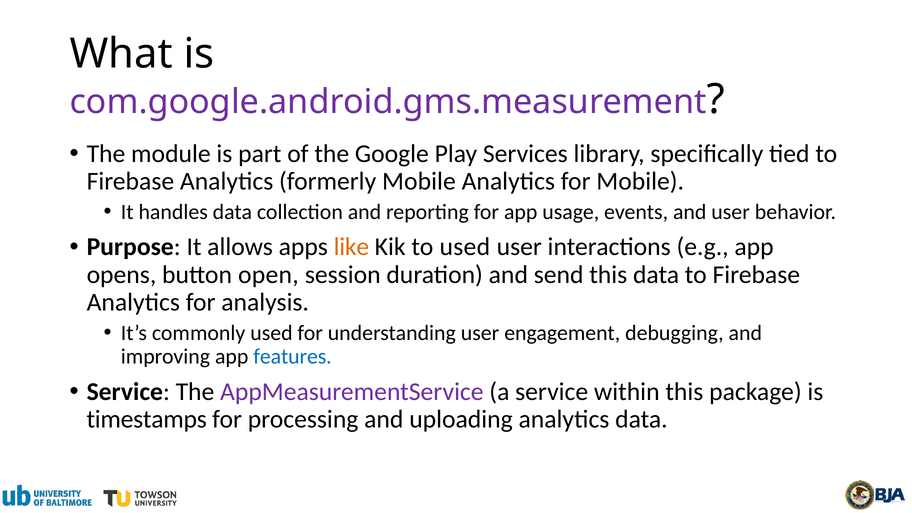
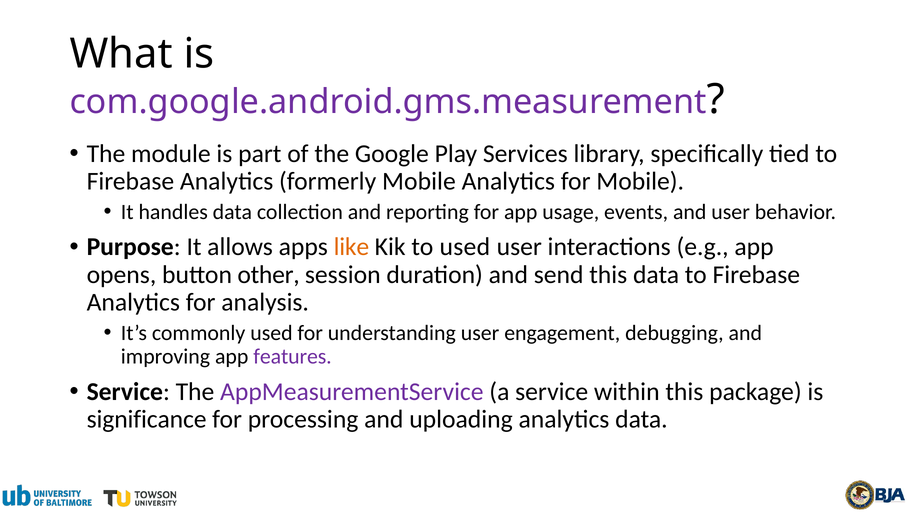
open: open -> other (269, 275)
features colour: blue -> purple (293, 356)
timestamps: timestamps -> significance (147, 419)
